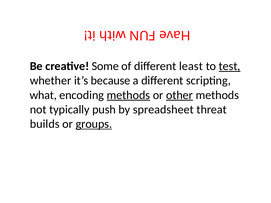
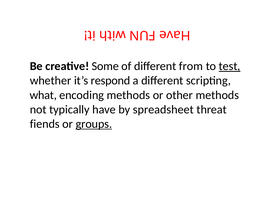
least: least -> from (191, 66)
because: because -> respond (111, 81)
methods underline: present -> none (128, 95)
other underline: present -> none (180, 95)
push: push -> have (104, 110)
builds: builds -> fiends (45, 124)
